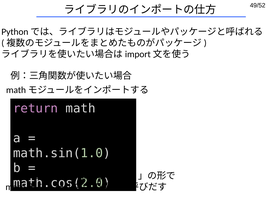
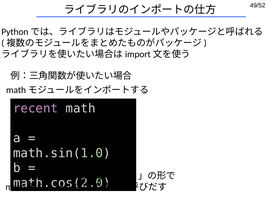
return: return -> recent (36, 108)
